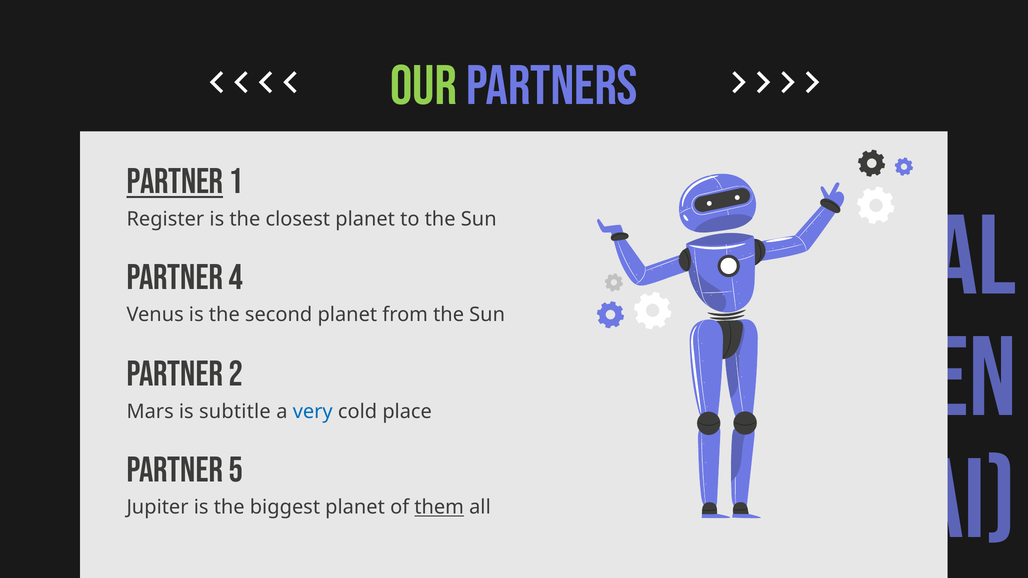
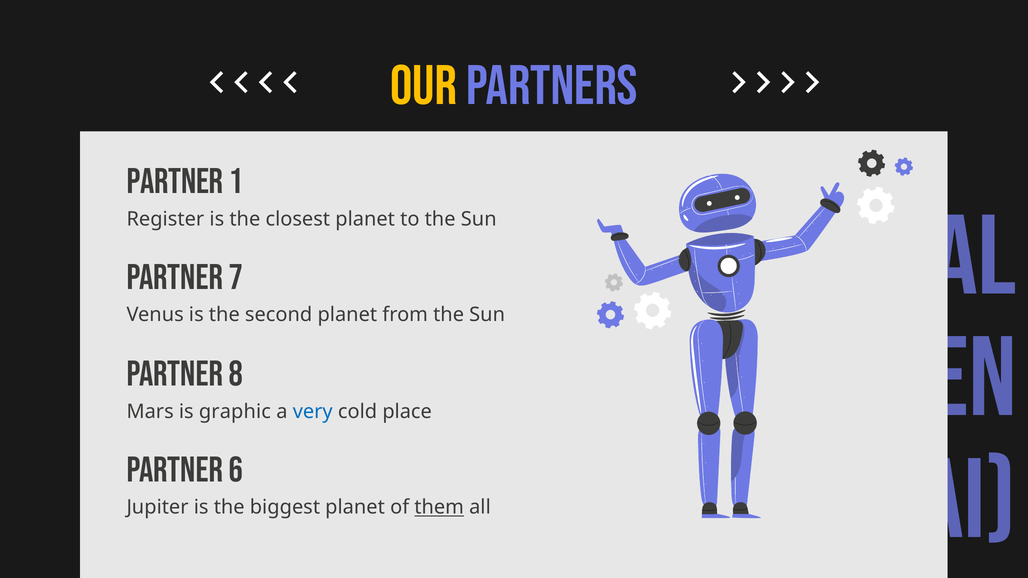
OUR colour: light green -> yellow (424, 86)
PARTNER underline: present -> none (175, 182)
4: 4 -> 7 (236, 278)
2: 2 -> 8 (236, 374)
subtitle: subtitle -> graphic (235, 412)
5: 5 -> 6 (236, 470)
